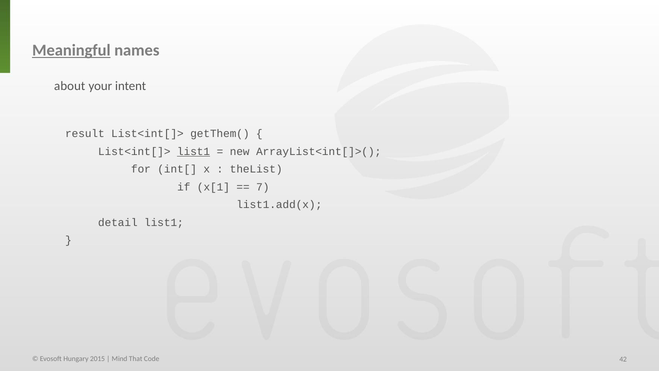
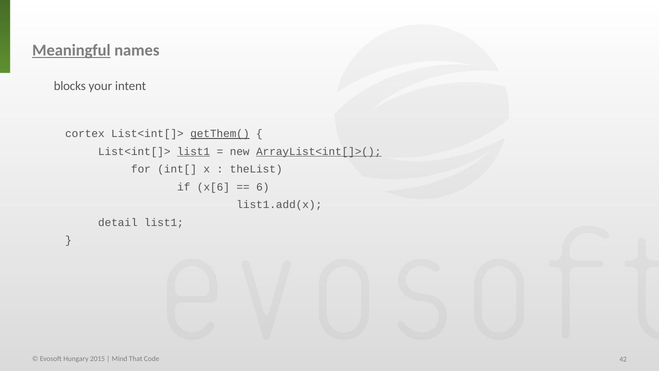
about: about -> blocks (70, 86)
result: result -> cortex (85, 134)
getThem( underline: none -> present (220, 134)
ArrayList<int[]>( underline: none -> present (319, 151)
x[1: x[1 -> x[6 (213, 187)
7: 7 -> 6 (263, 187)
